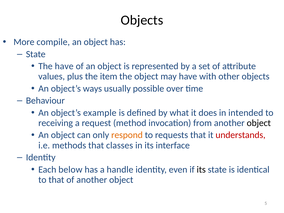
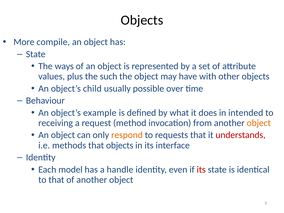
The have: have -> ways (64, 66)
item: item -> such (109, 76)
ways: ways -> child (92, 89)
object colour: black -> orange (259, 123)
that classes: classes -> objects (120, 145)
below: below -> model (71, 170)
its colour: black -> red (201, 170)
